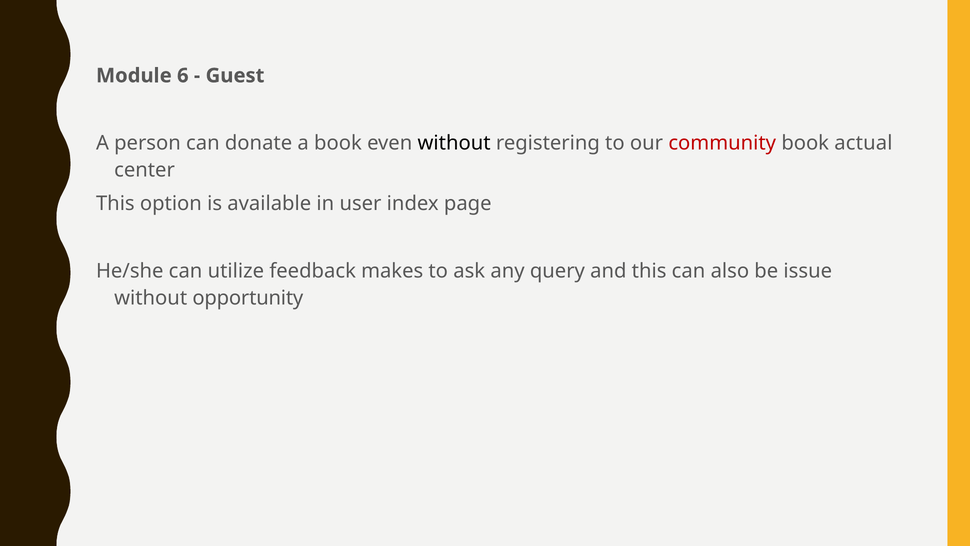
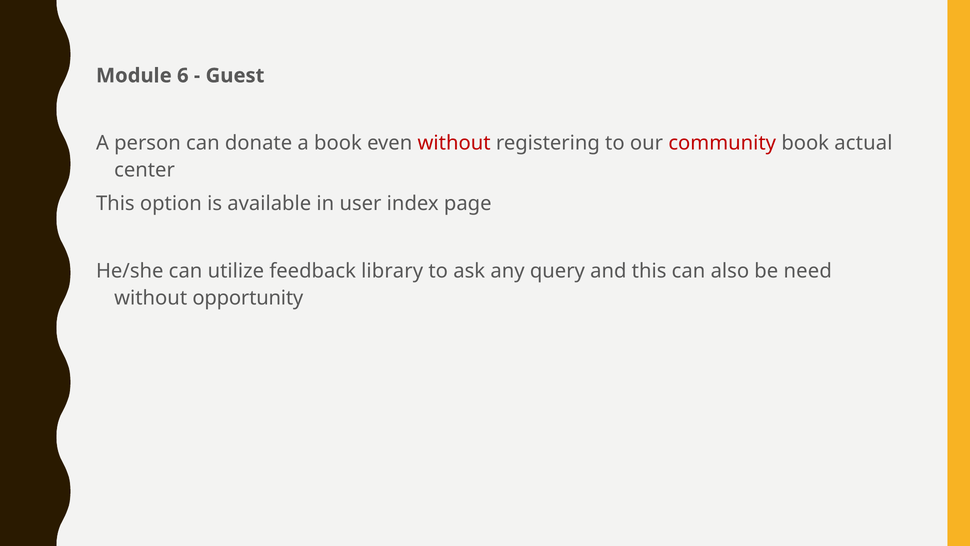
without colour: black -> red (454, 143)
makes: makes -> library (392, 271)
issue: issue -> need (808, 271)
